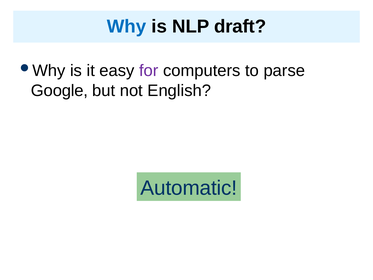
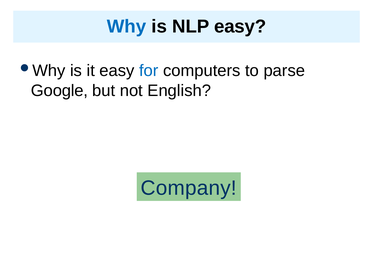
NLP draft: draft -> easy (240, 26)
for colour: purple -> blue (149, 71)
Automatic: Automatic -> Company (189, 188)
